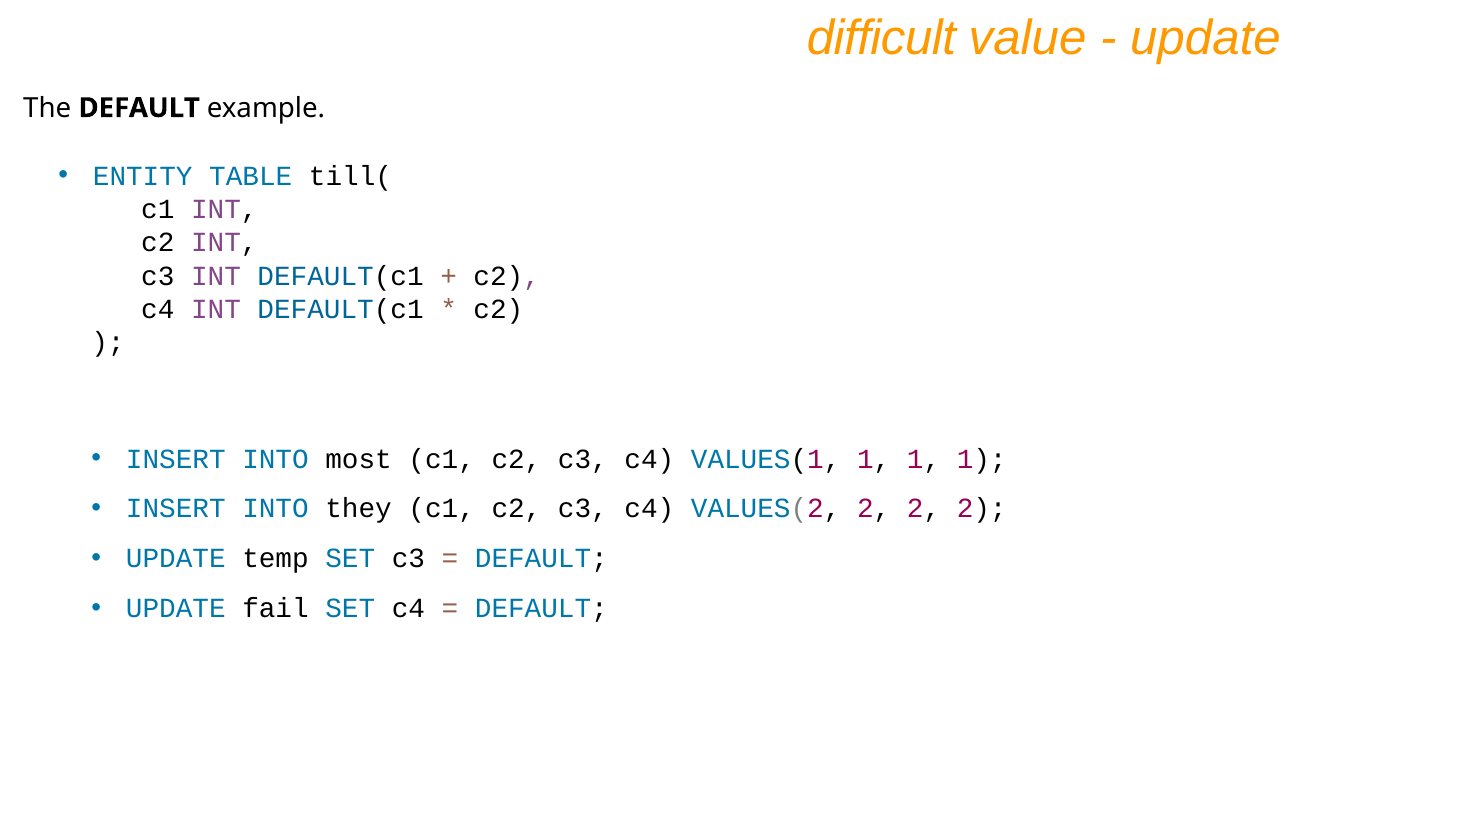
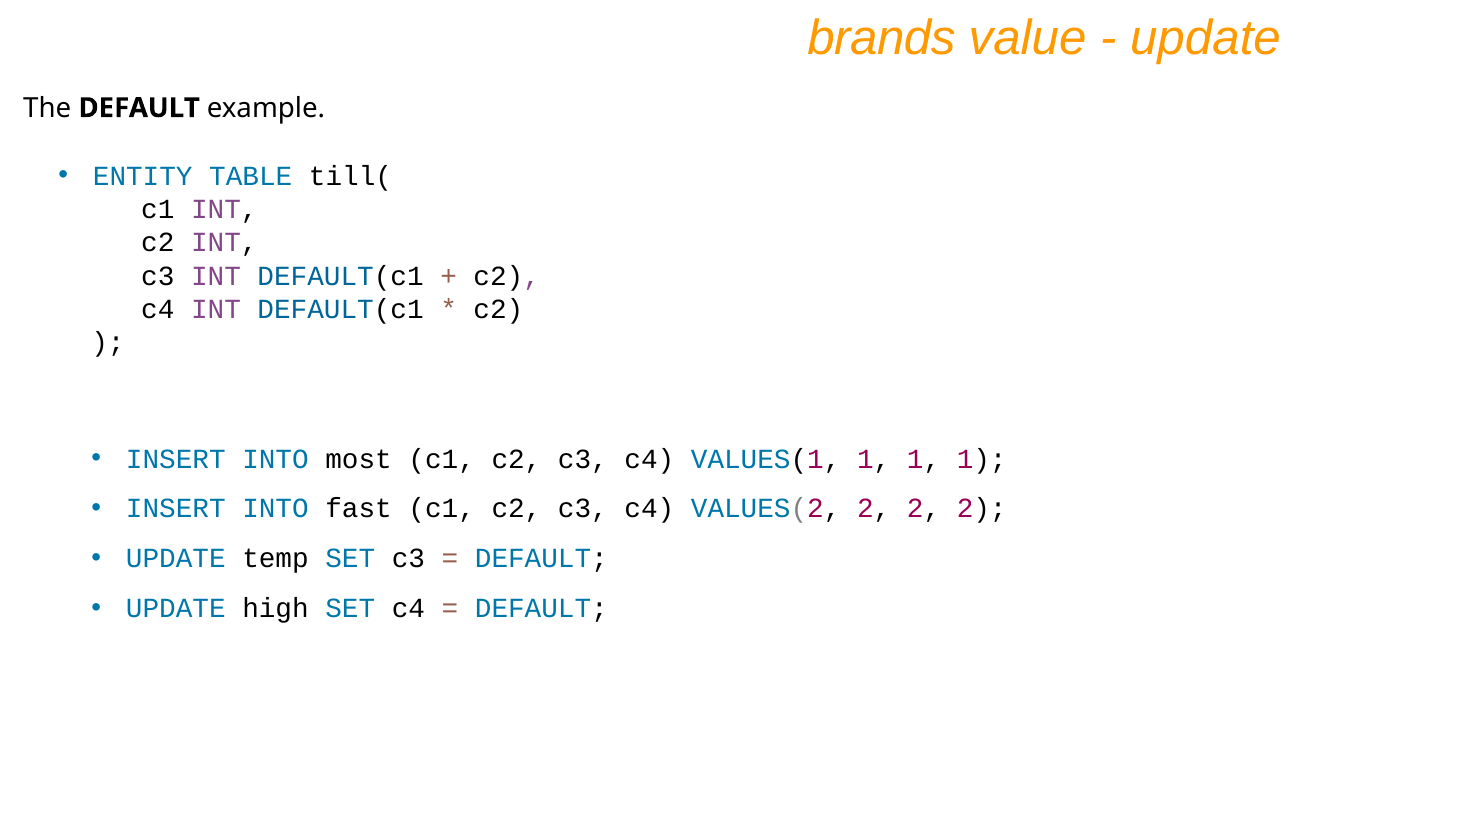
difficult: difficult -> brands (881, 38)
they: they -> fast (359, 509)
fail: fail -> high (275, 608)
